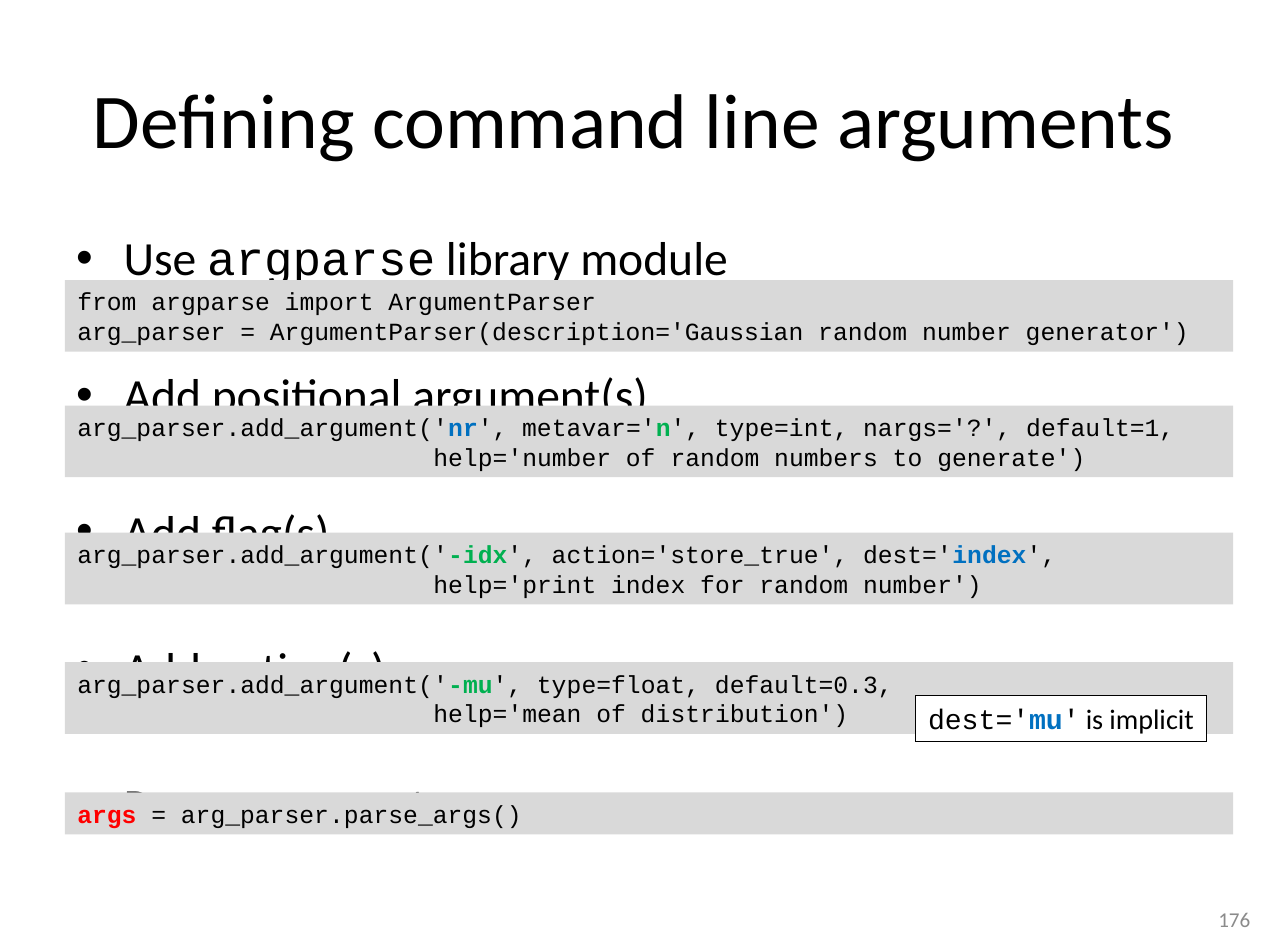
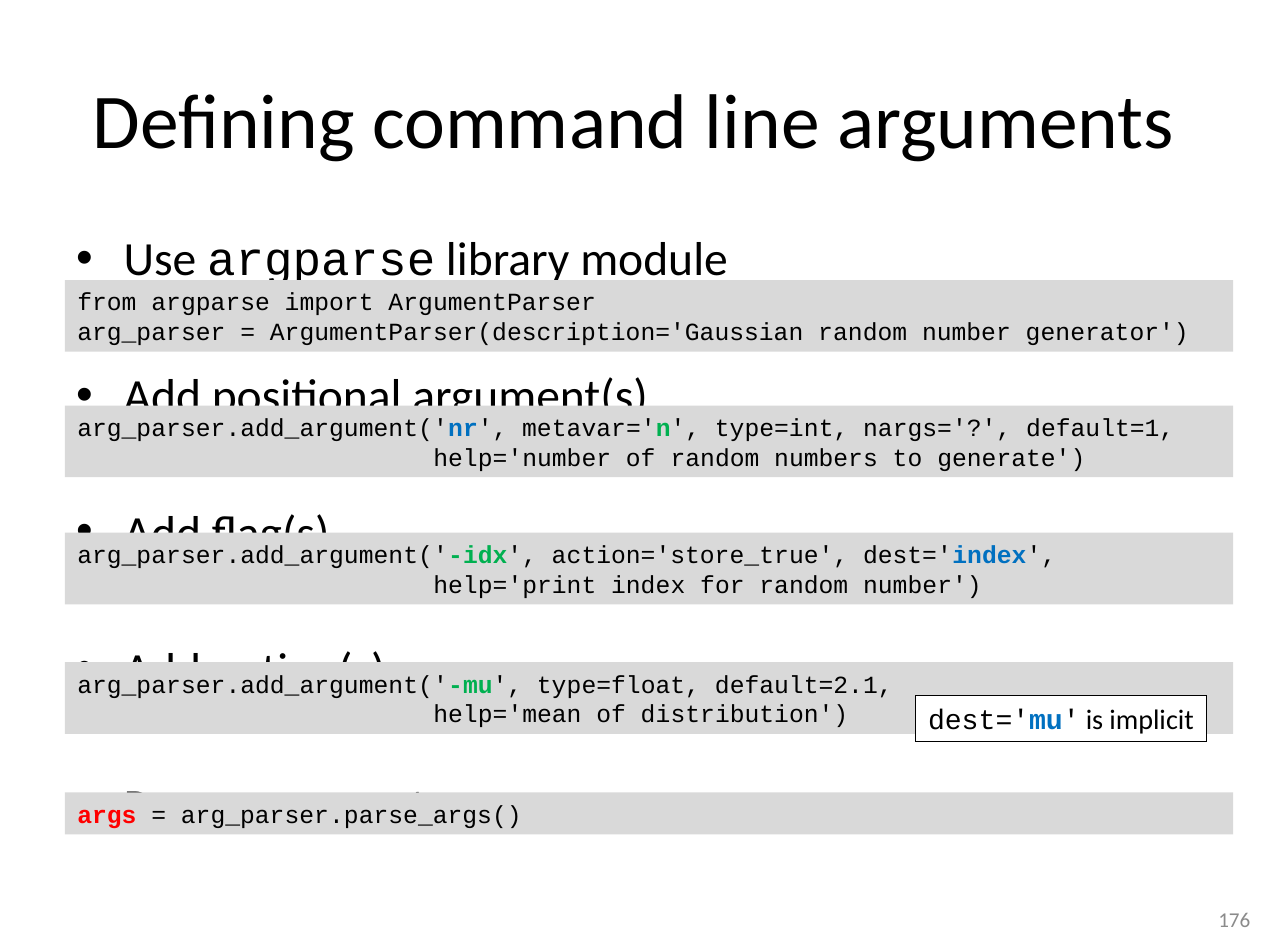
default=0.3: default=0.3 -> default=2.1 (804, 685)
